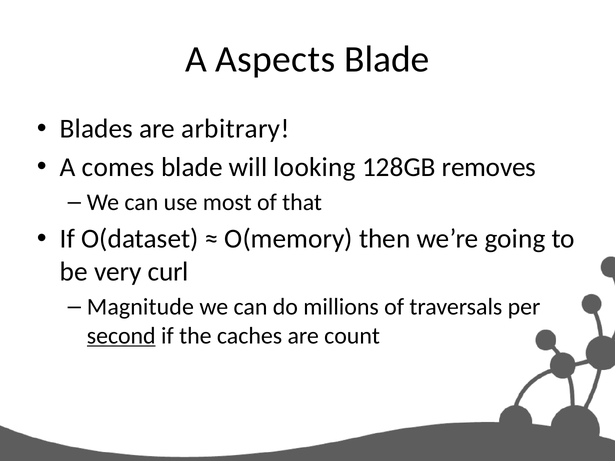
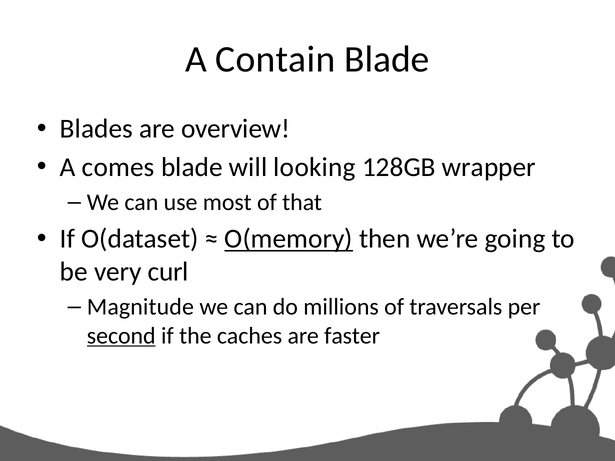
Aspects: Aspects -> Contain (275, 60)
arbitrary: arbitrary -> overview (236, 129)
removes: removes -> wrapper (489, 167)
O(memory underline: none -> present (289, 239)
count: count -> faster (352, 336)
